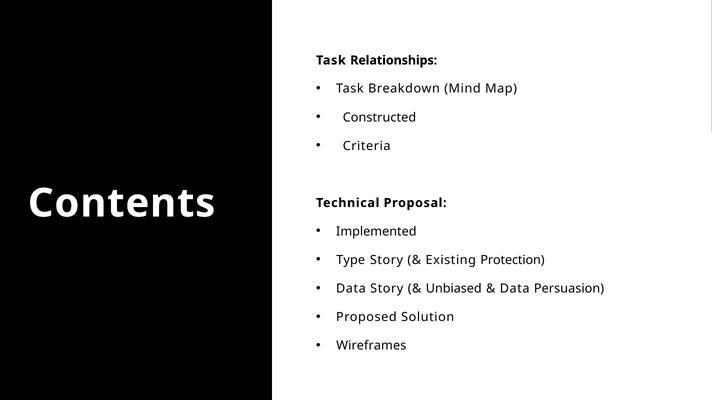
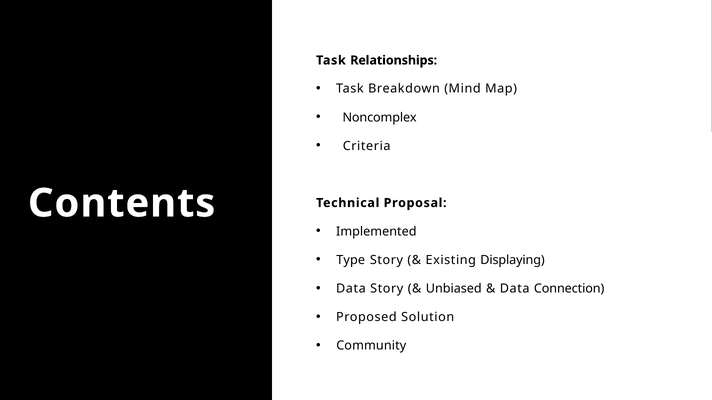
Constructed: Constructed -> Noncomplex (380, 117)
Protection: Protection -> Displaying (513, 260)
Persuasion: Persuasion -> Connection (569, 289)
Wireframes: Wireframes -> Community (371, 346)
